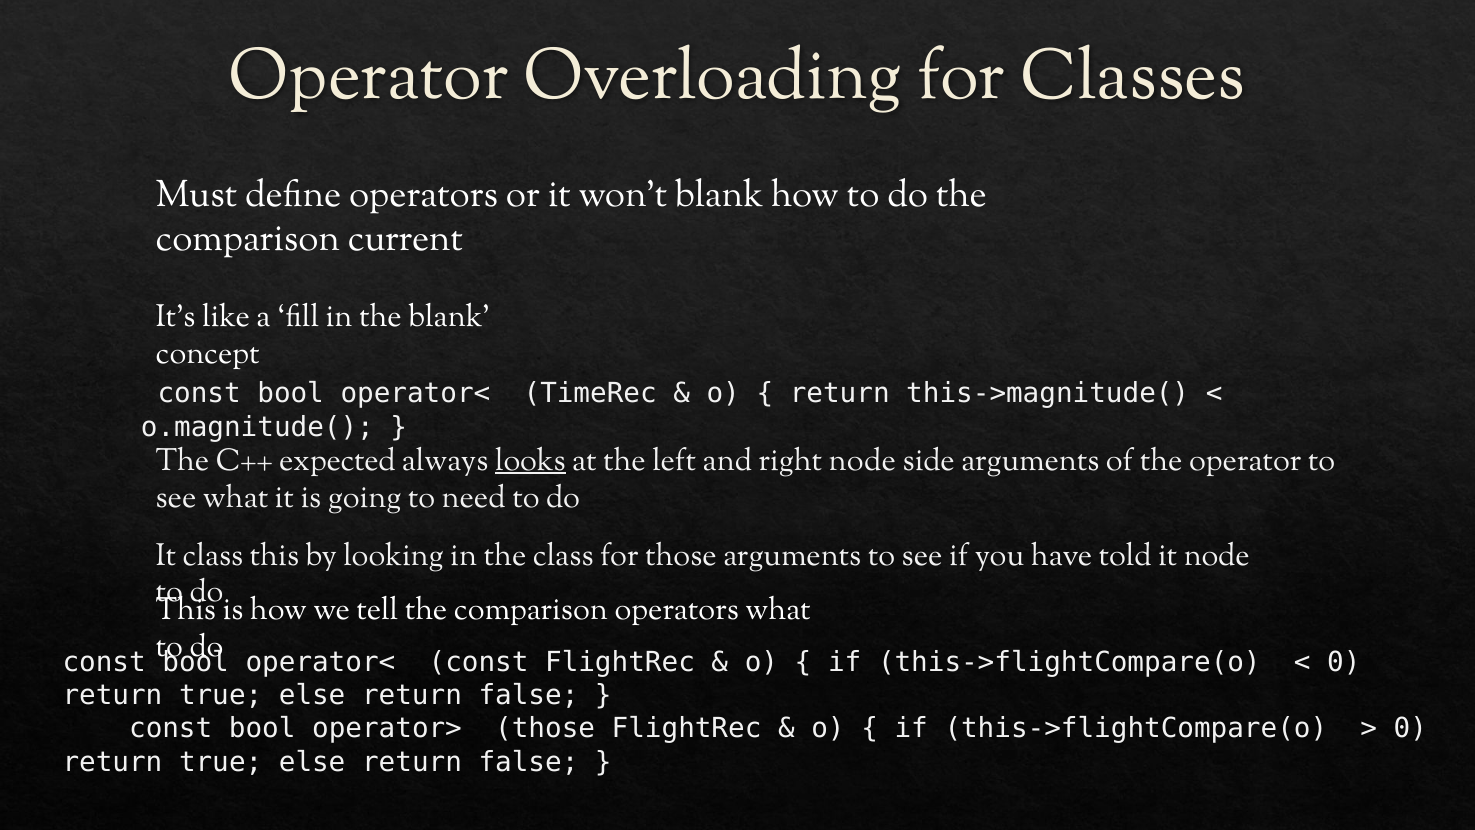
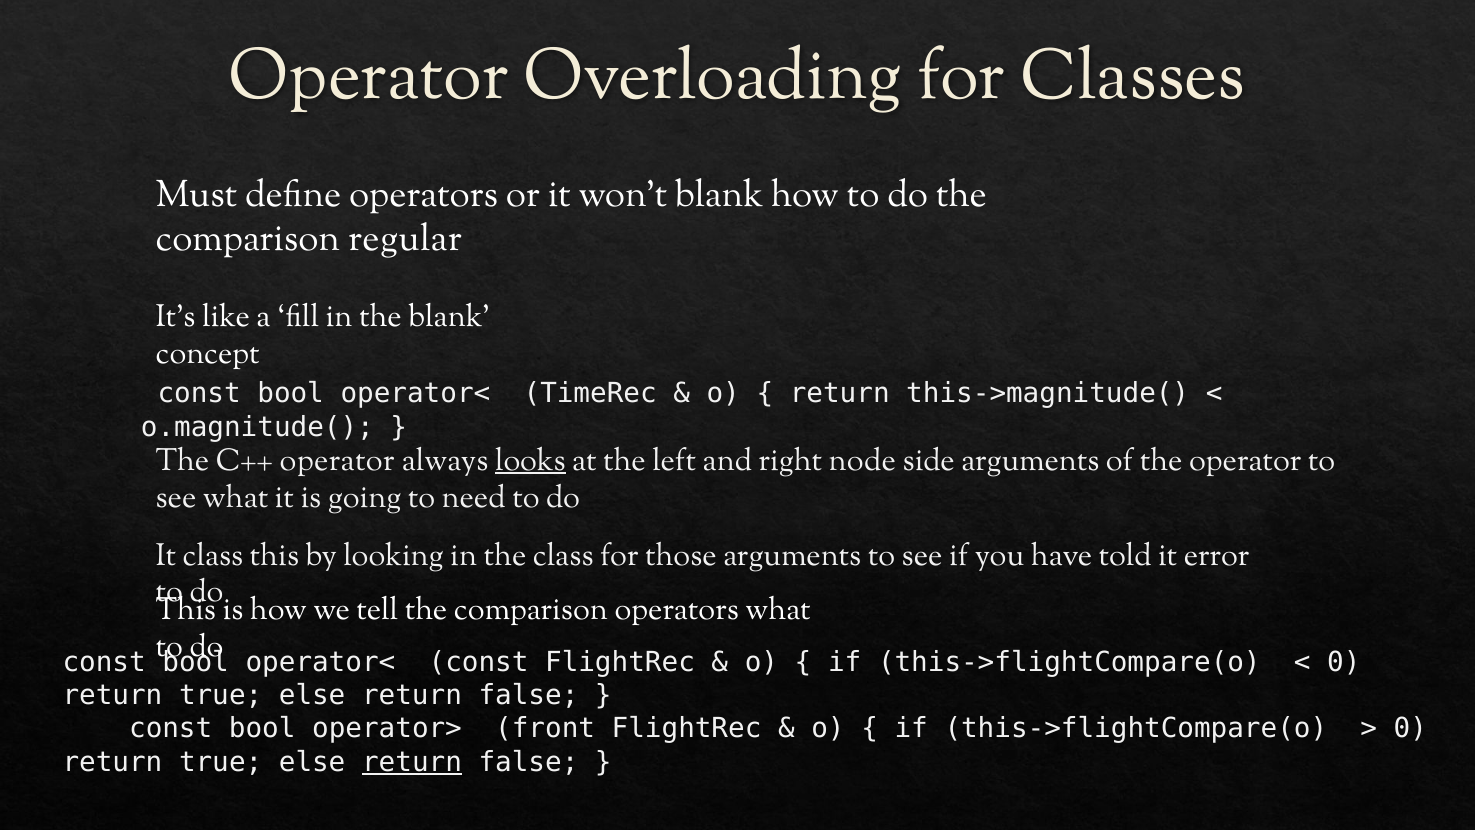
current: current -> regular (405, 238)
C++ expected: expected -> operator (337, 460)
it node: node -> error (1217, 555)
operator> those: those -> front (545, 728)
return underline: none -> present (412, 762)
